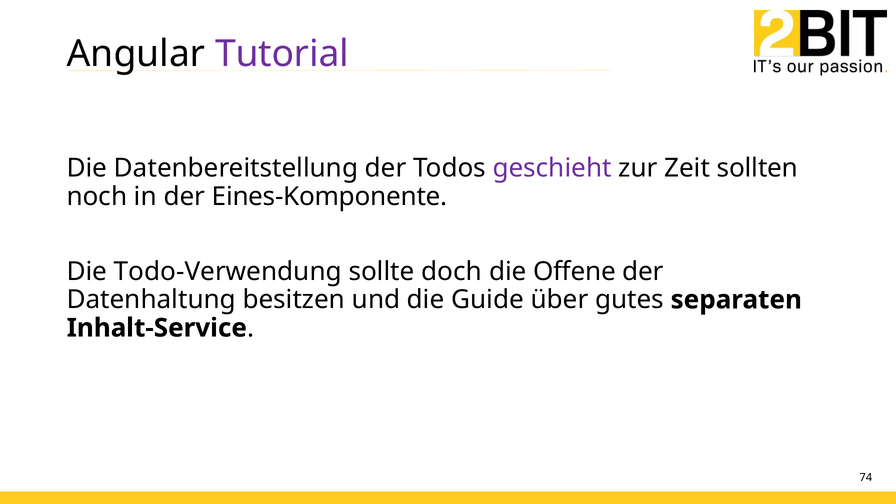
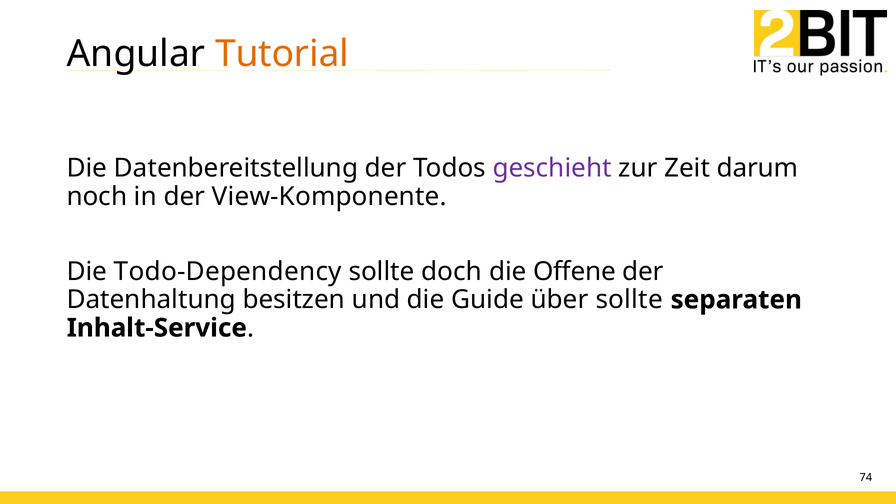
Tutorial colour: purple -> orange (282, 54)
sollten: sollten -> darum (757, 168)
Eines-Komponente: Eines-Komponente -> View-Komponente (329, 196)
Todo-Verwendung: Todo-Verwendung -> Todo-Dependency (228, 272)
über gutes: gutes -> sollte (629, 300)
